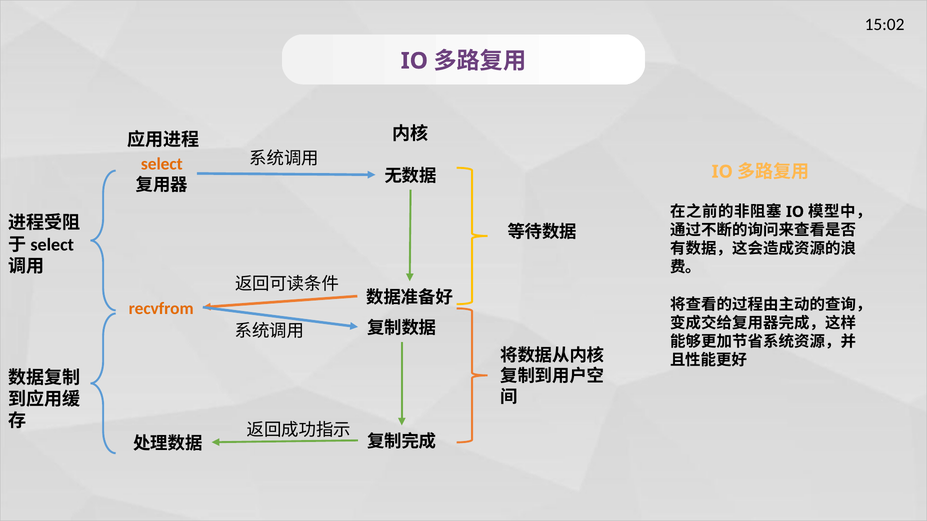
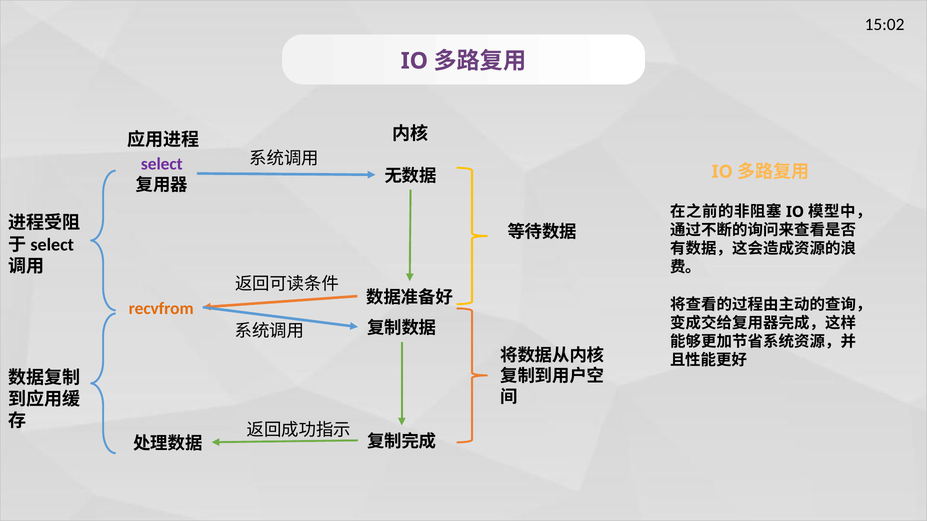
select colour: orange -> purple (162, 164)
